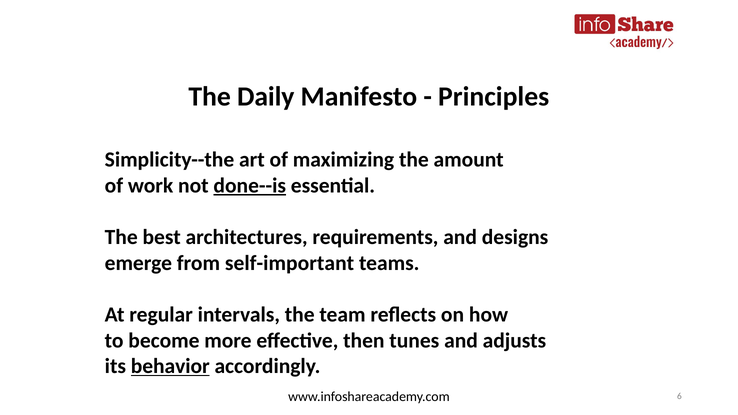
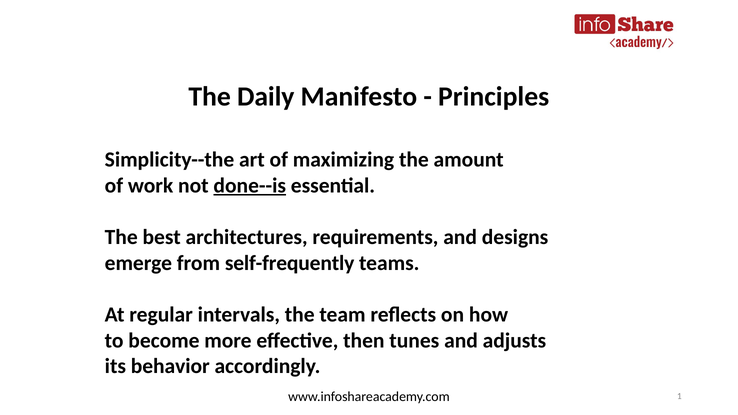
self-important: self-important -> self-frequently (290, 263)
behavior underline: present -> none (170, 366)
6: 6 -> 1 (679, 396)
